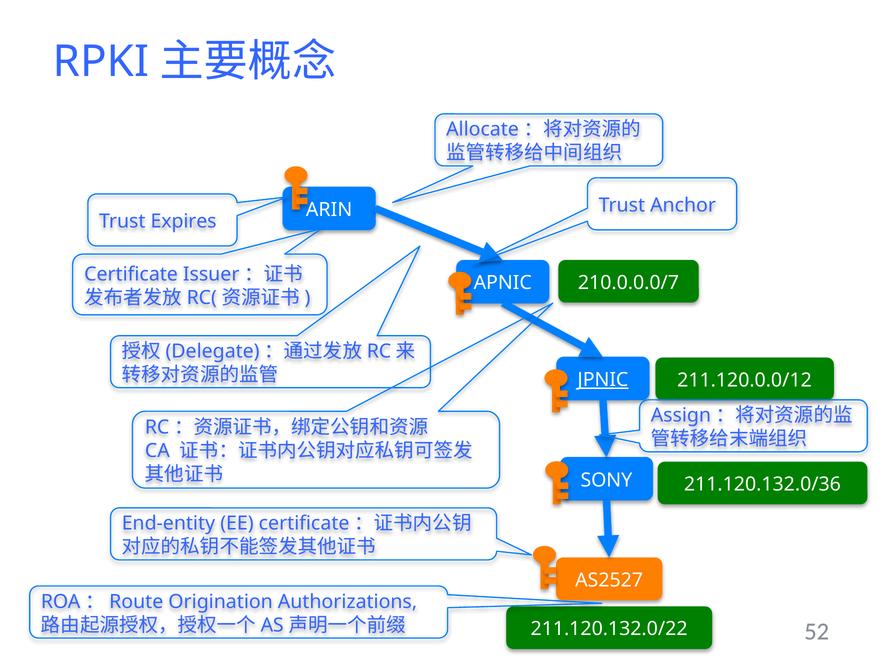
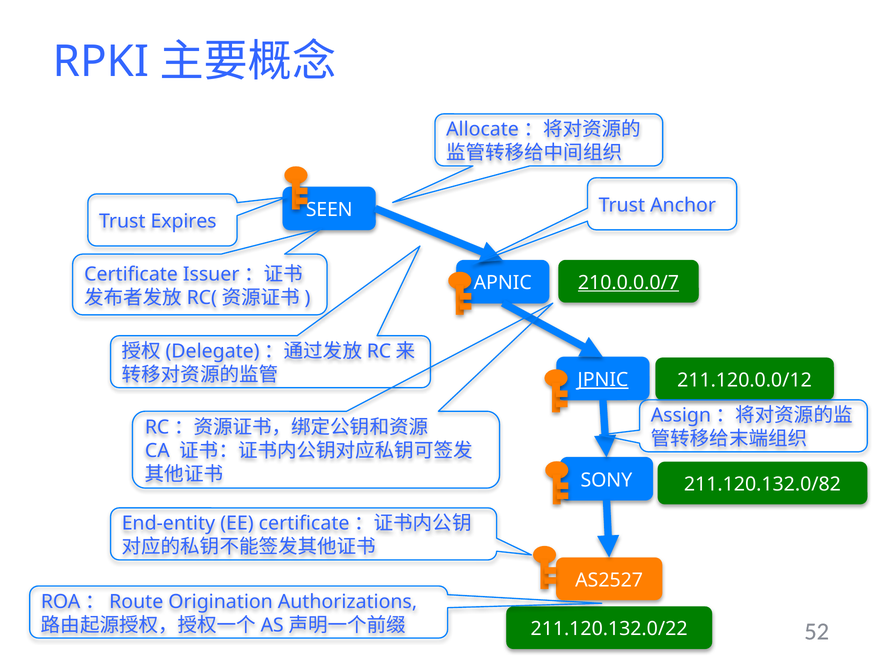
ARIN: ARIN -> SEEN (329, 210)
210.0.0.0/7 underline: none -> present (628, 283)
211.120.132.0/36: 211.120.132.0/36 -> 211.120.132.0/82 (762, 485)
